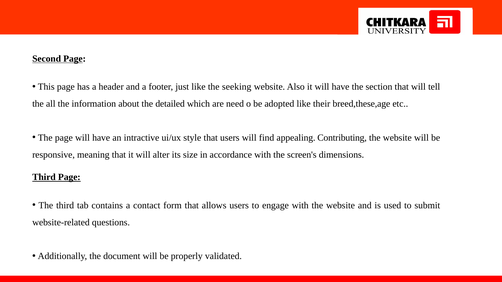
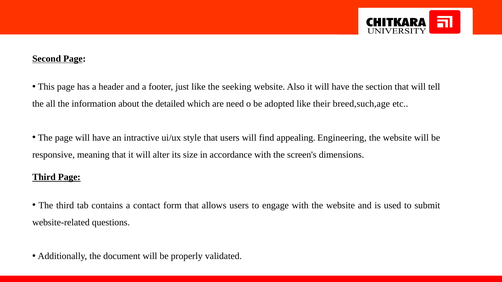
breed,these,age: breed,these,age -> breed,such,age (361, 104)
Contributing: Contributing -> Engineering (342, 138)
